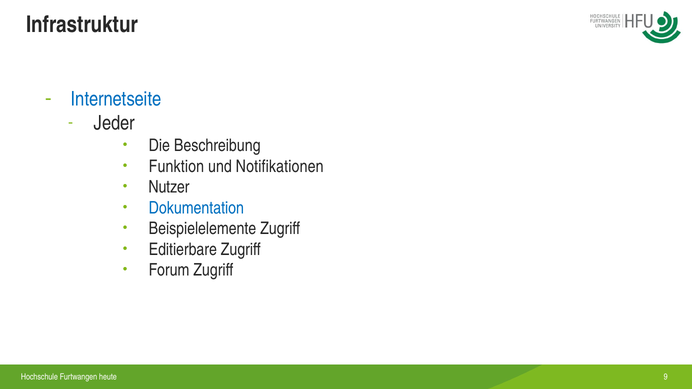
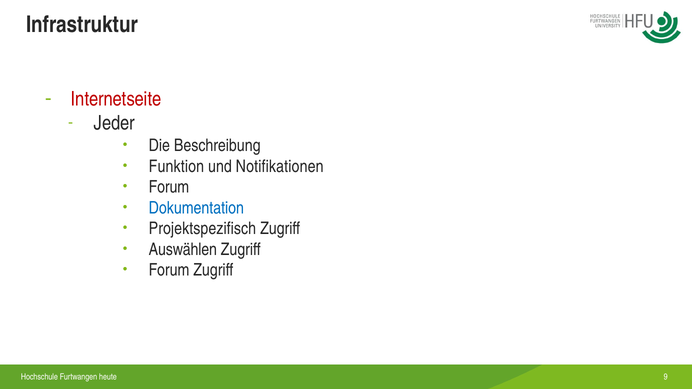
Internetseite colour: blue -> red (116, 99)
Nutzer: Nutzer -> Forum (169, 187)
Beispielelemente: Beispielelemente -> Projektspezifisch (202, 229)
Editierbare: Editierbare -> Auswählen (183, 249)
